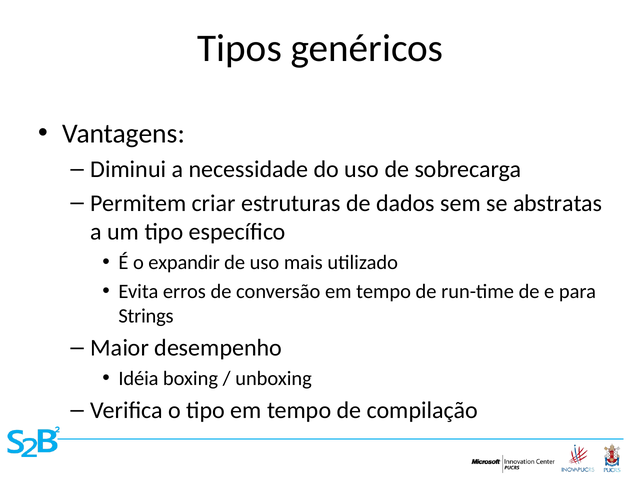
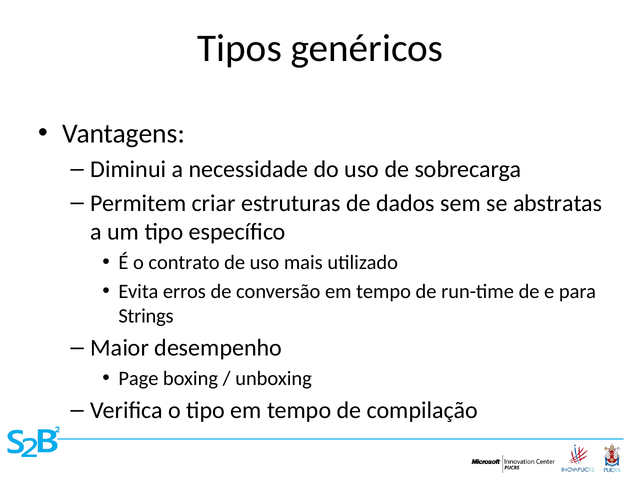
expandir: expandir -> contrato (184, 263)
Idéia: Idéia -> Page (138, 379)
